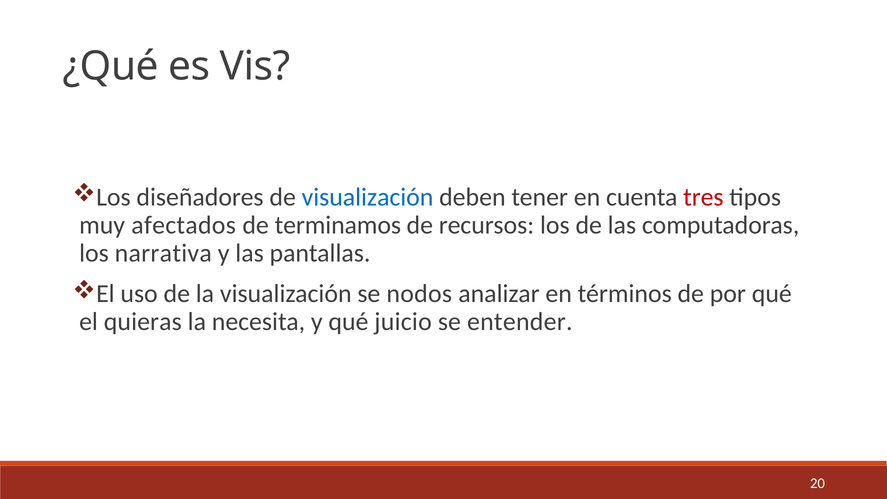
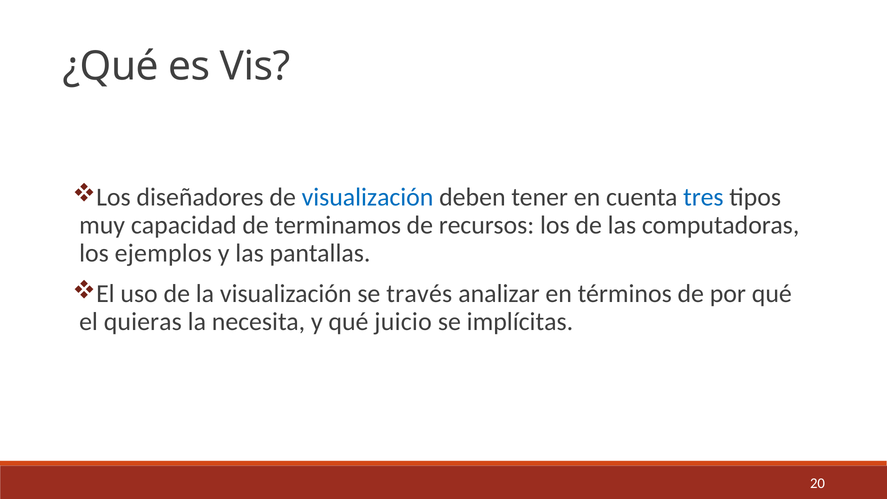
tres colour: red -> blue (703, 197)
afectados: afectados -> capacidad (184, 225)
narrativa: narrativa -> ejemplos (163, 253)
nodos: nodos -> través (419, 294)
entender: entender -> implícitas (520, 322)
